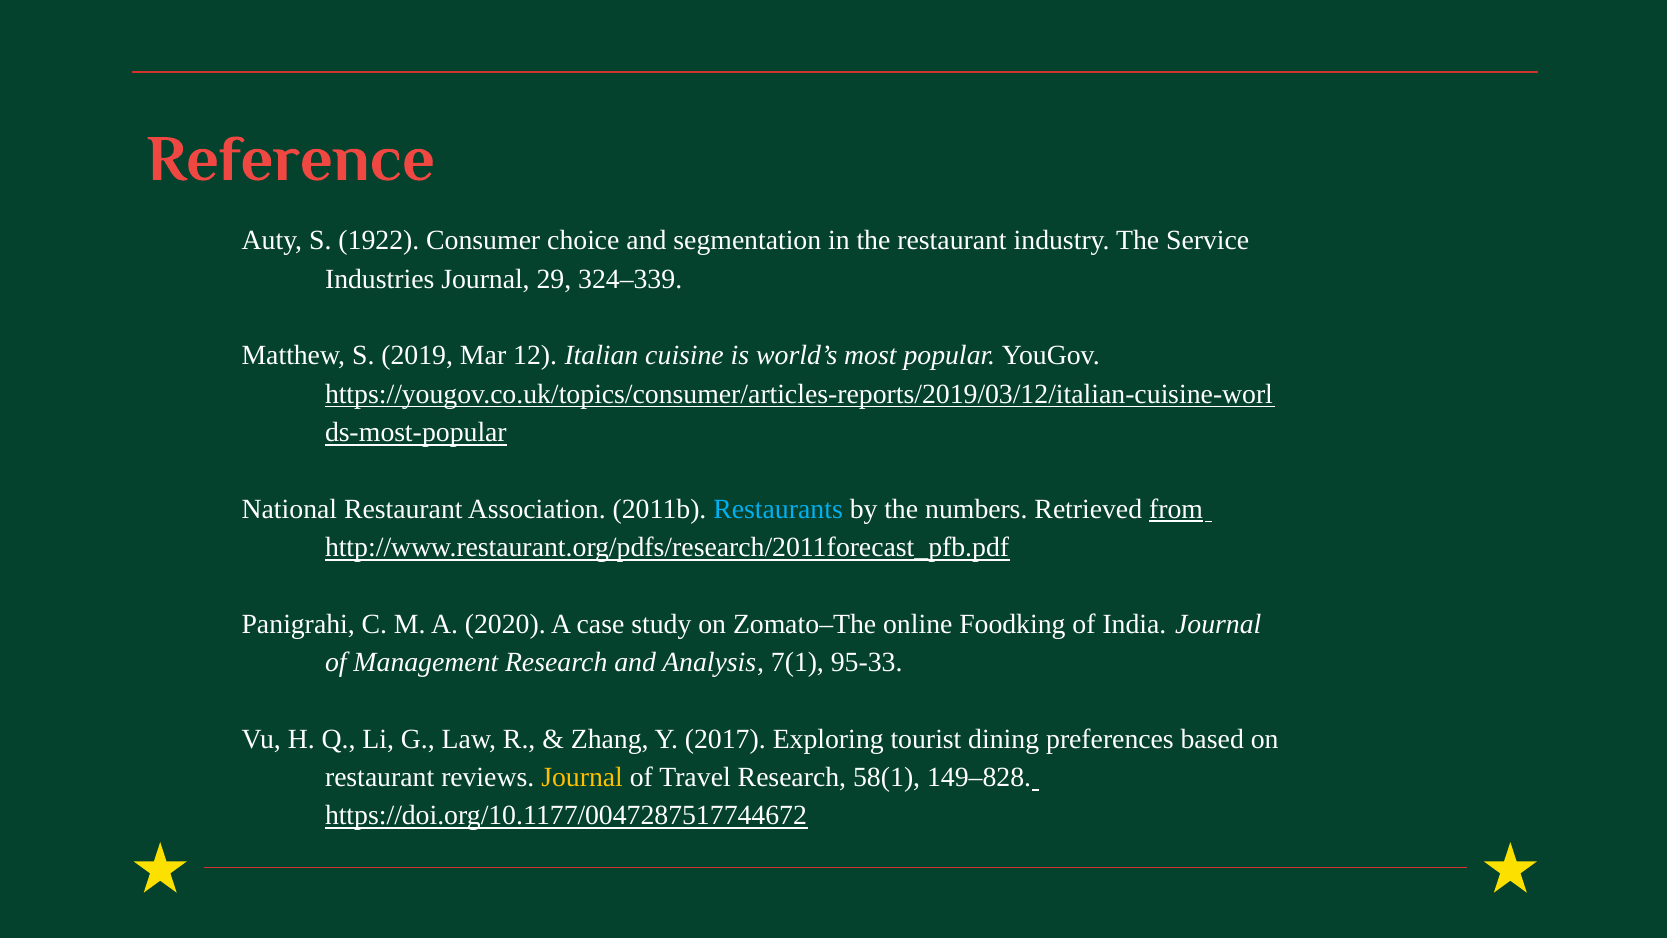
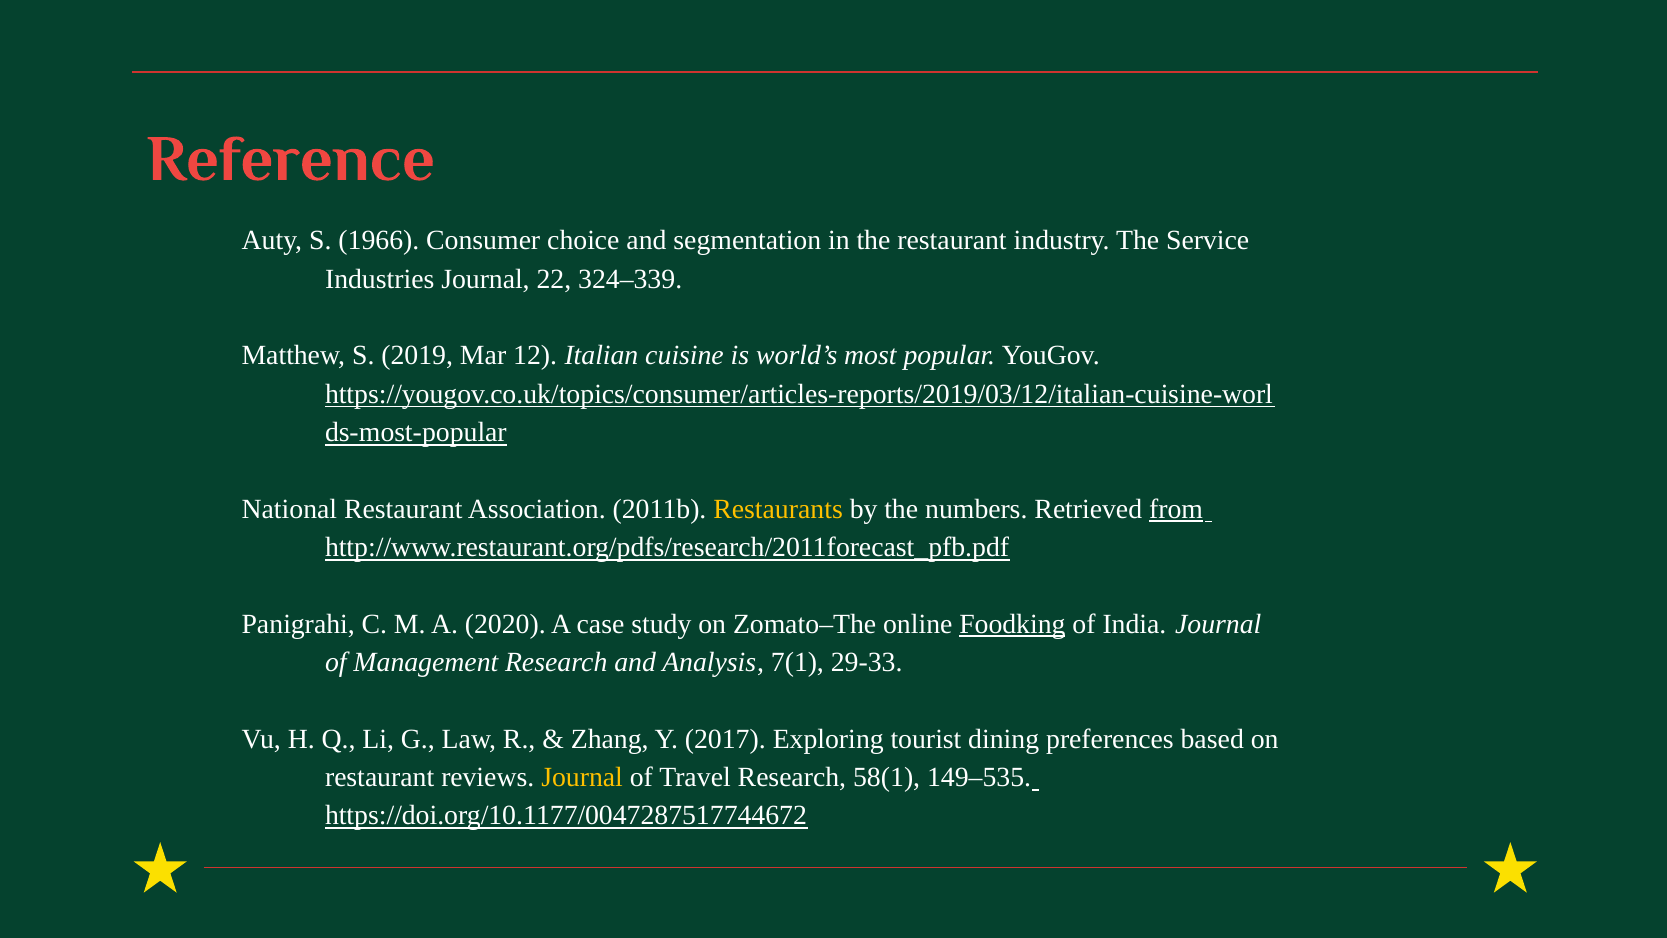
1922: 1922 -> 1966 (379, 241)
29: 29 -> 22 (554, 279)
Restaurants colour: light blue -> yellow (778, 509)
Foodking underline: none -> present (1012, 624)
95-33: 95-33 -> 29-33 (867, 662)
149–828: 149–828 -> 149–535 (979, 777)
